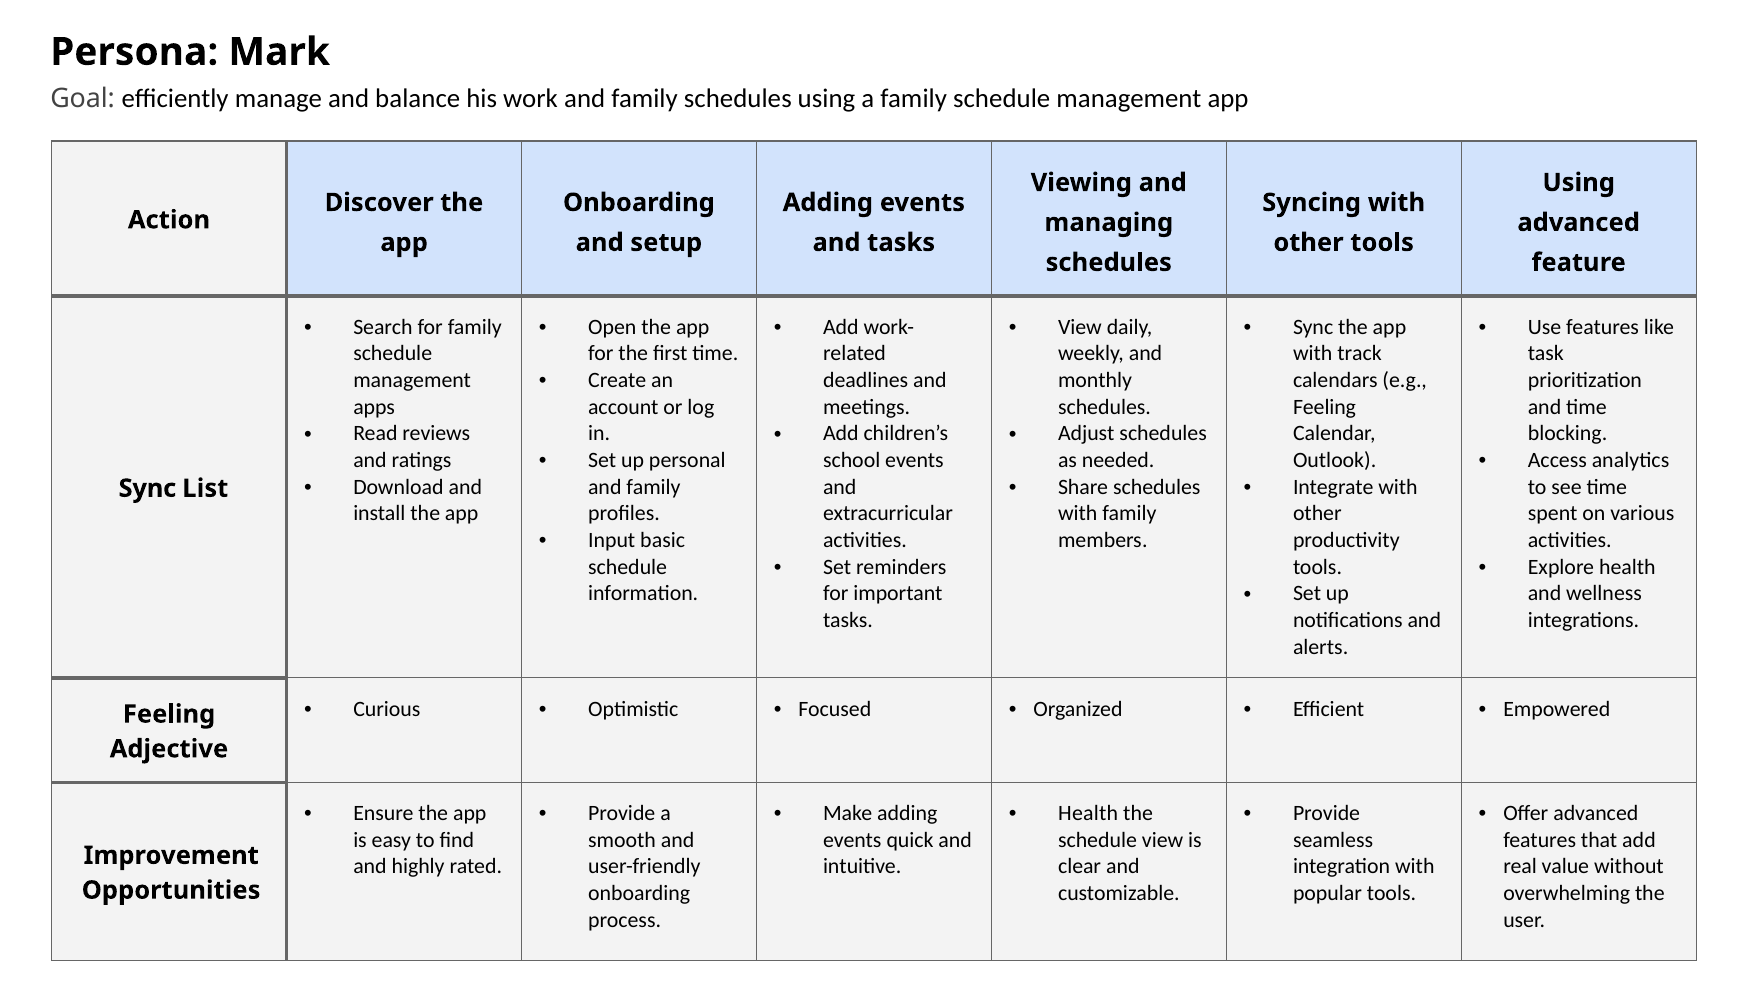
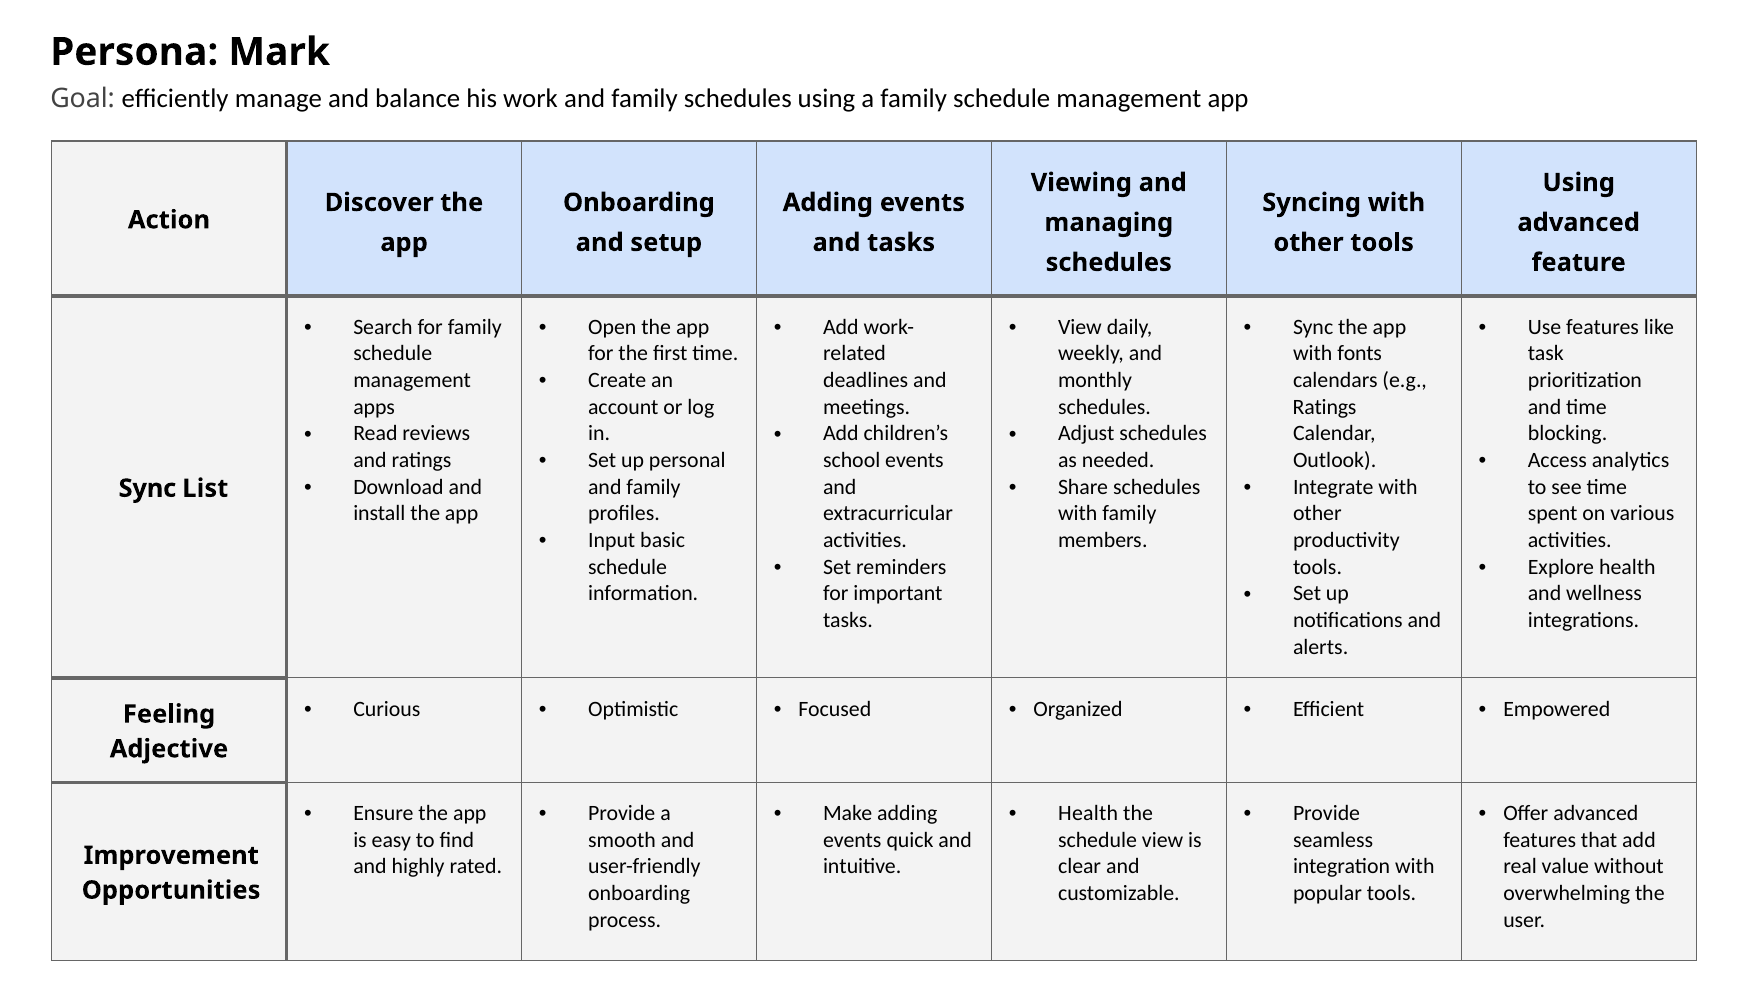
track: track -> fonts (1360, 354)
Feeling: Feeling -> Ratings (1325, 407)
